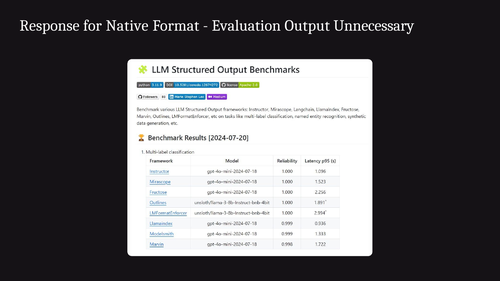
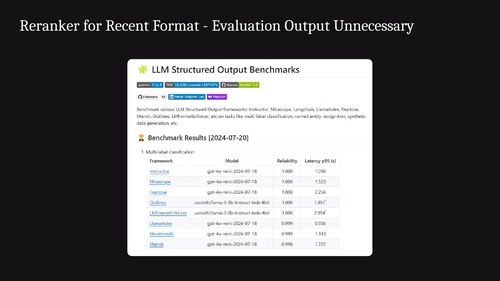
Response: Response -> Reranker (50, 26)
Native: Native -> Recent (127, 26)
